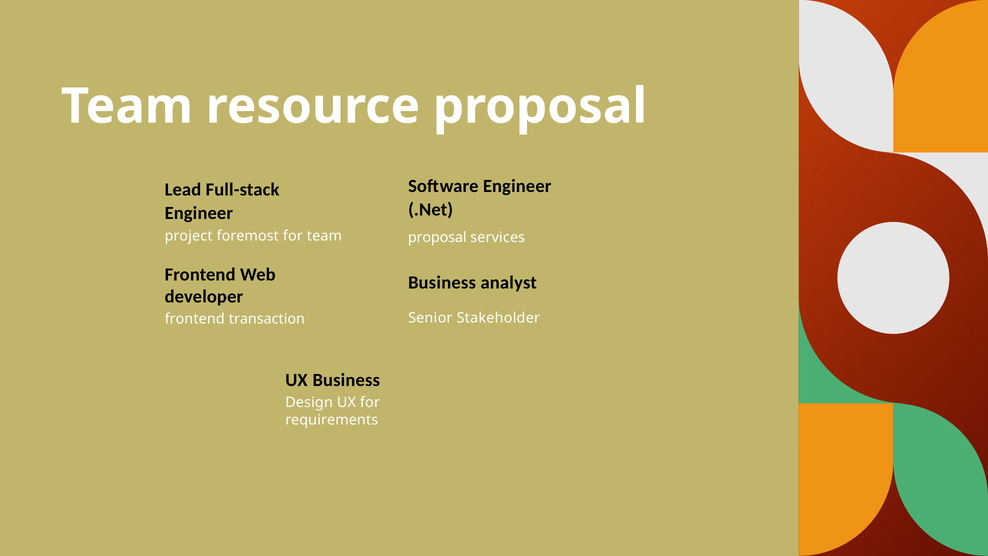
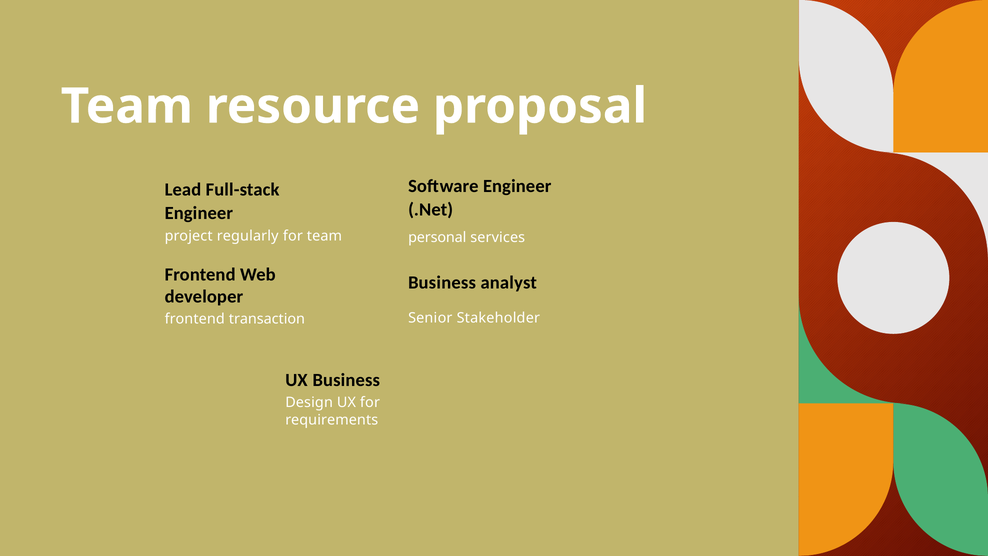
foremost: foremost -> regularly (248, 236)
proposal: proposal -> personal (437, 237)
